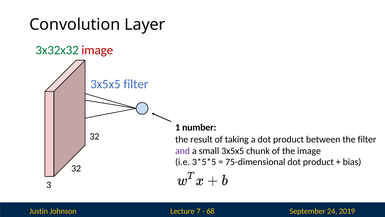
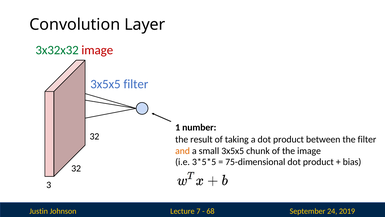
and colour: purple -> orange (183, 151)
